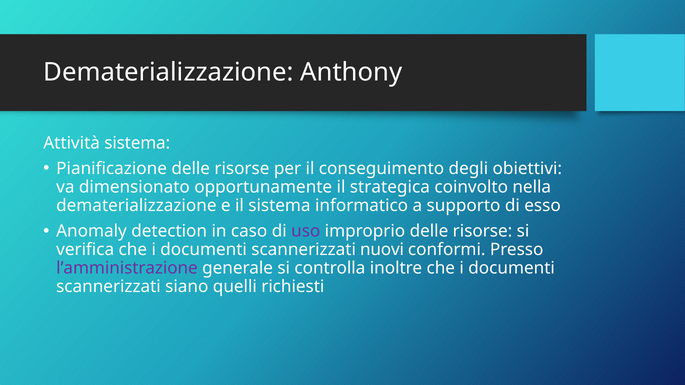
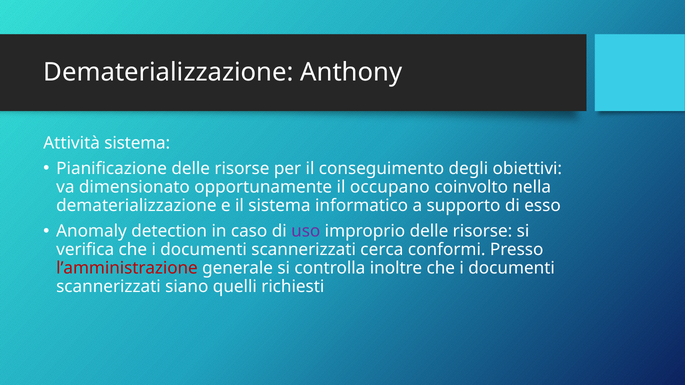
strategica: strategica -> occupano (390, 187)
nuovi: nuovi -> cerca (382, 250)
l’amministrazione colour: purple -> red (127, 268)
